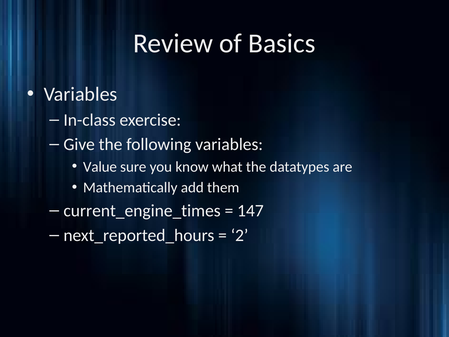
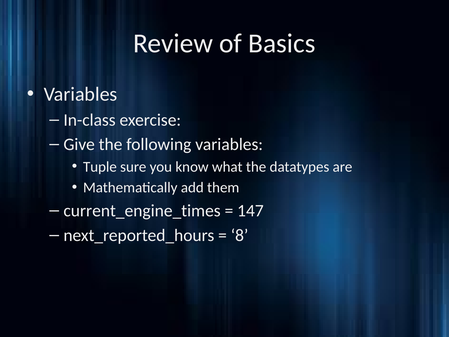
Value: Value -> Tuple (100, 167)
2: 2 -> 8 (240, 235)
